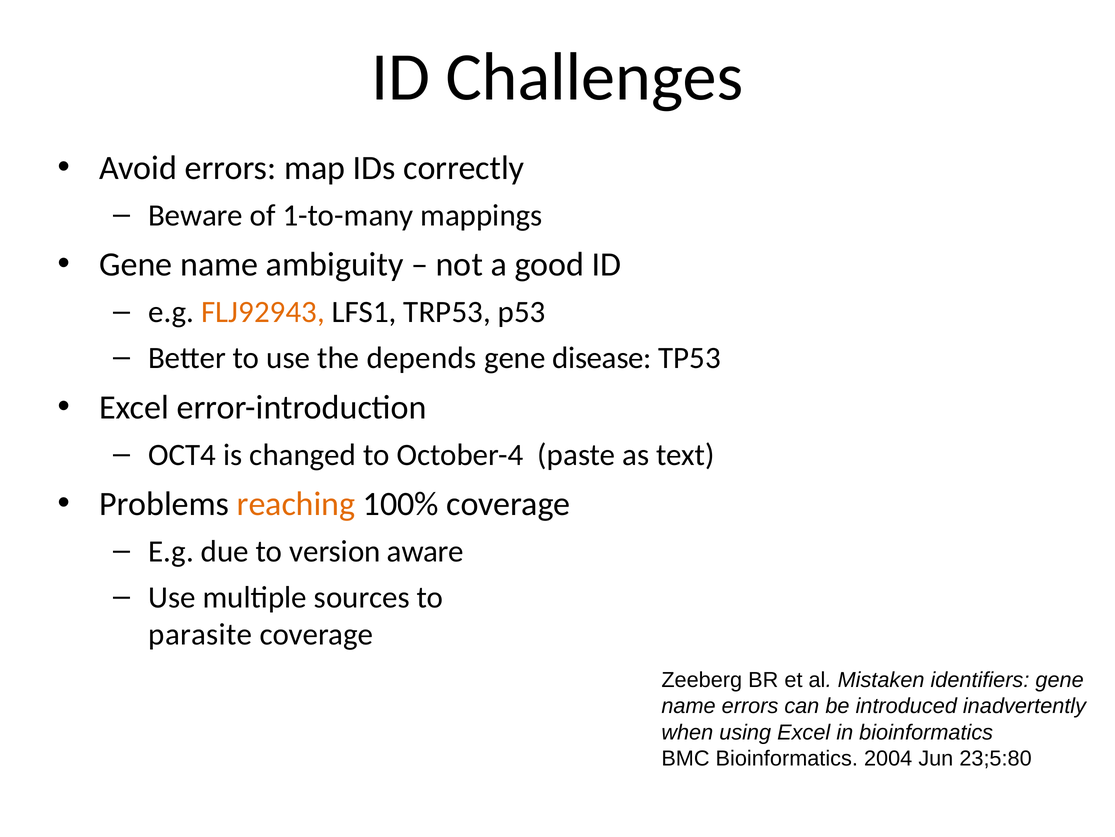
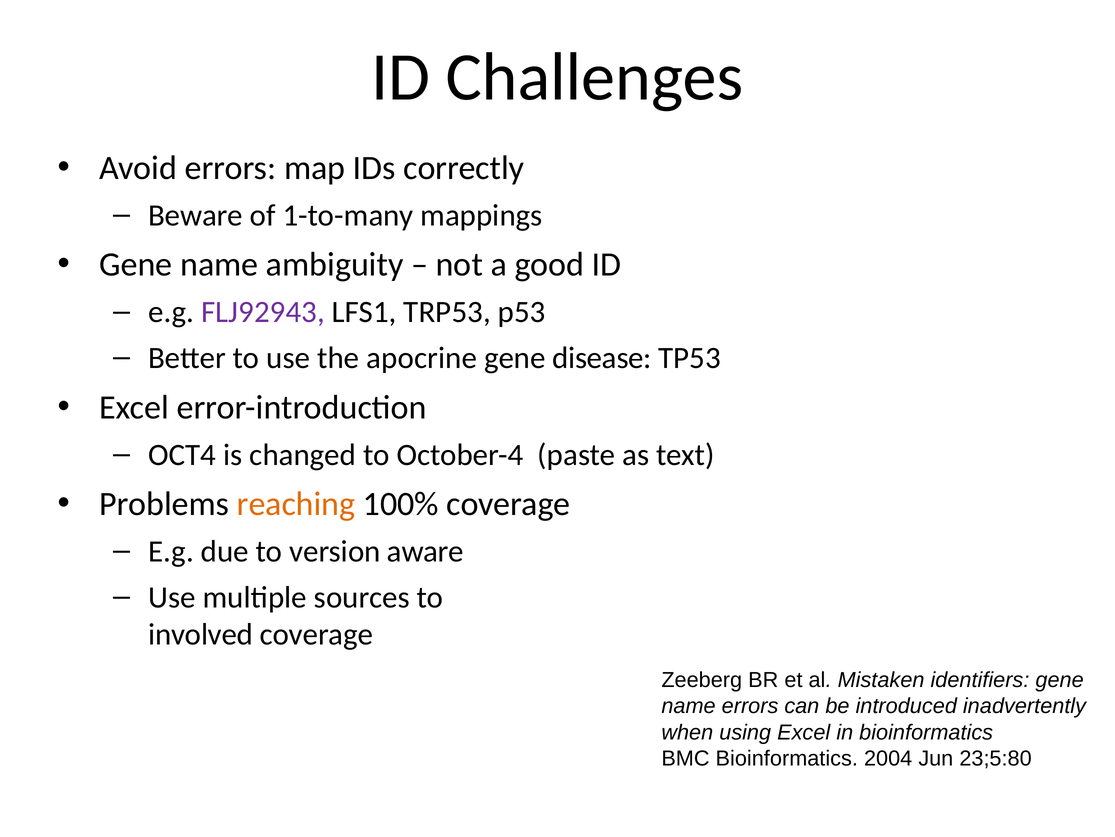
FLJ92943 colour: orange -> purple (263, 312)
depends: depends -> apocrine (422, 358)
parasite: parasite -> involved (201, 634)
